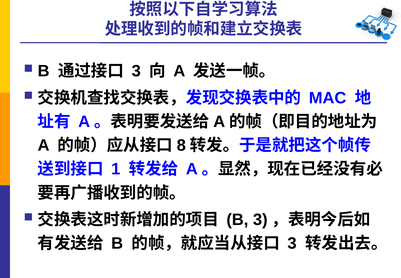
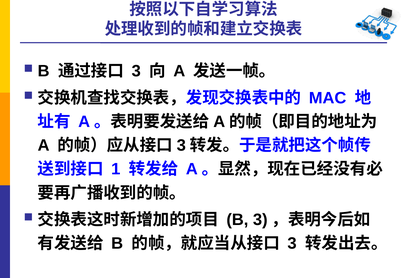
8: 8 -> 3 (181, 145)
